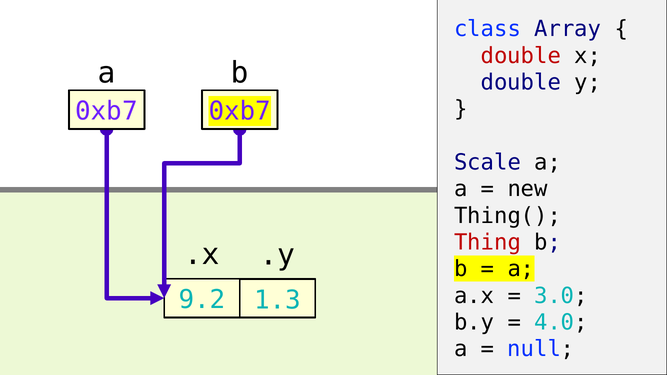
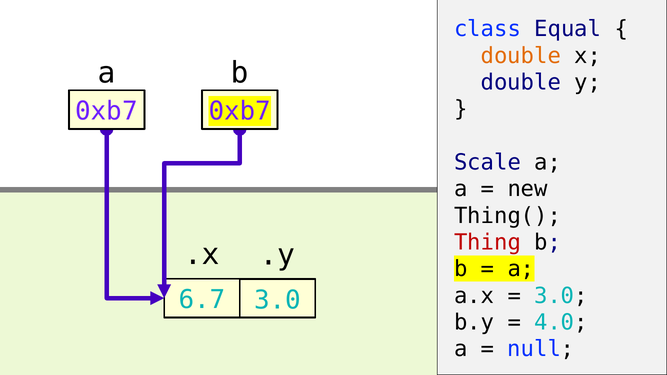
Array: Array -> Equal (568, 29)
double colour: red -> orange (521, 56)
9.2: 9.2 -> 6.7 (202, 300)
1.3: 1.3 -> 3.0 (278, 300)
